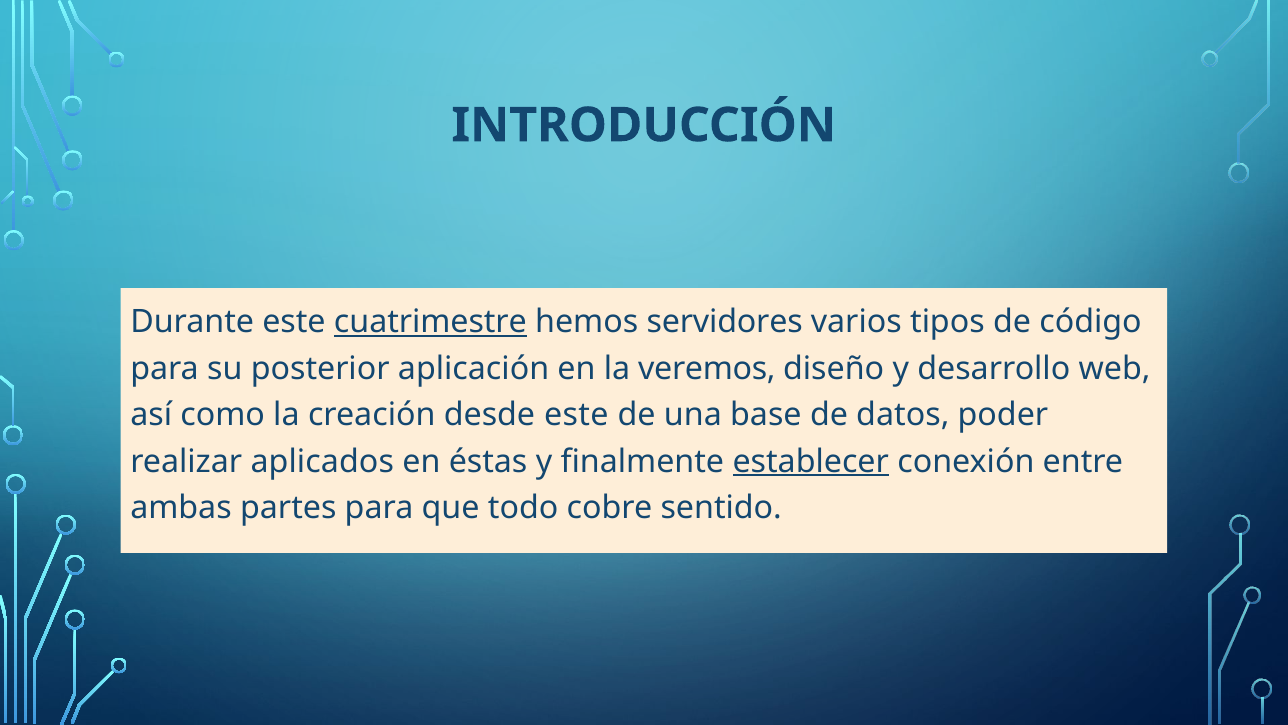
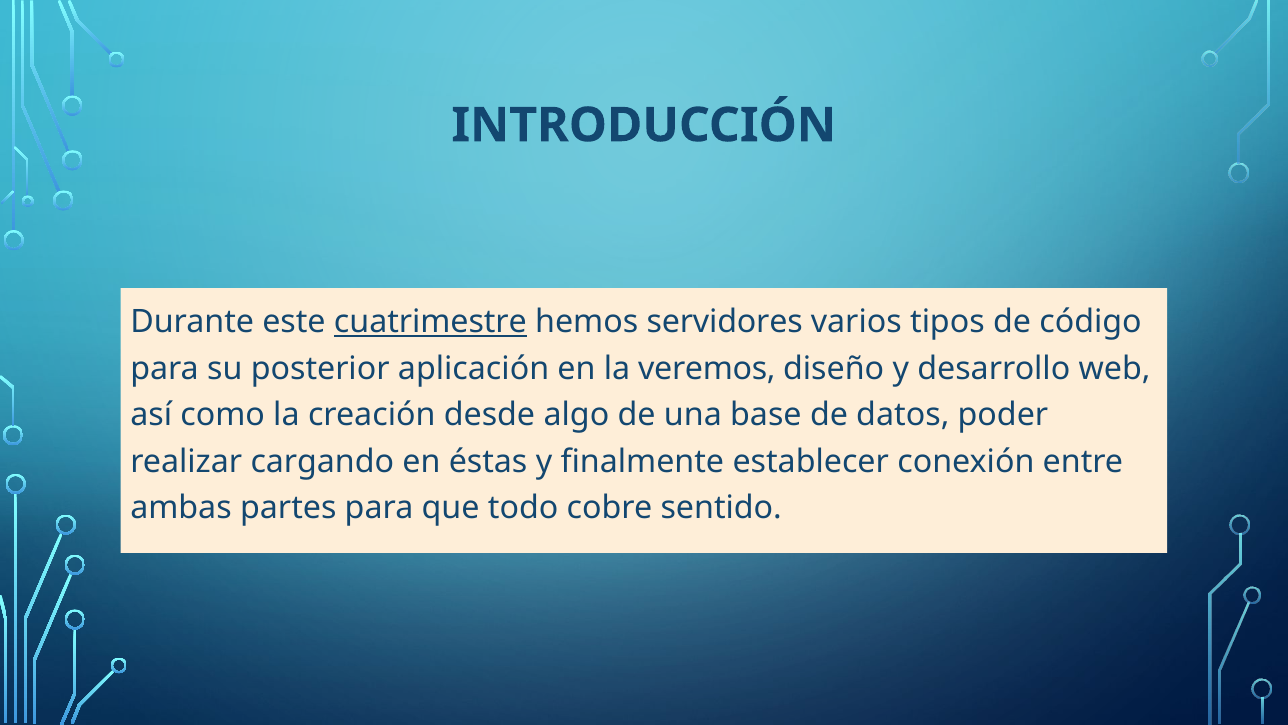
desde este: este -> algo (576, 415)
aplicados: aplicados -> cargando (322, 461)
establecer underline: present -> none (811, 461)
